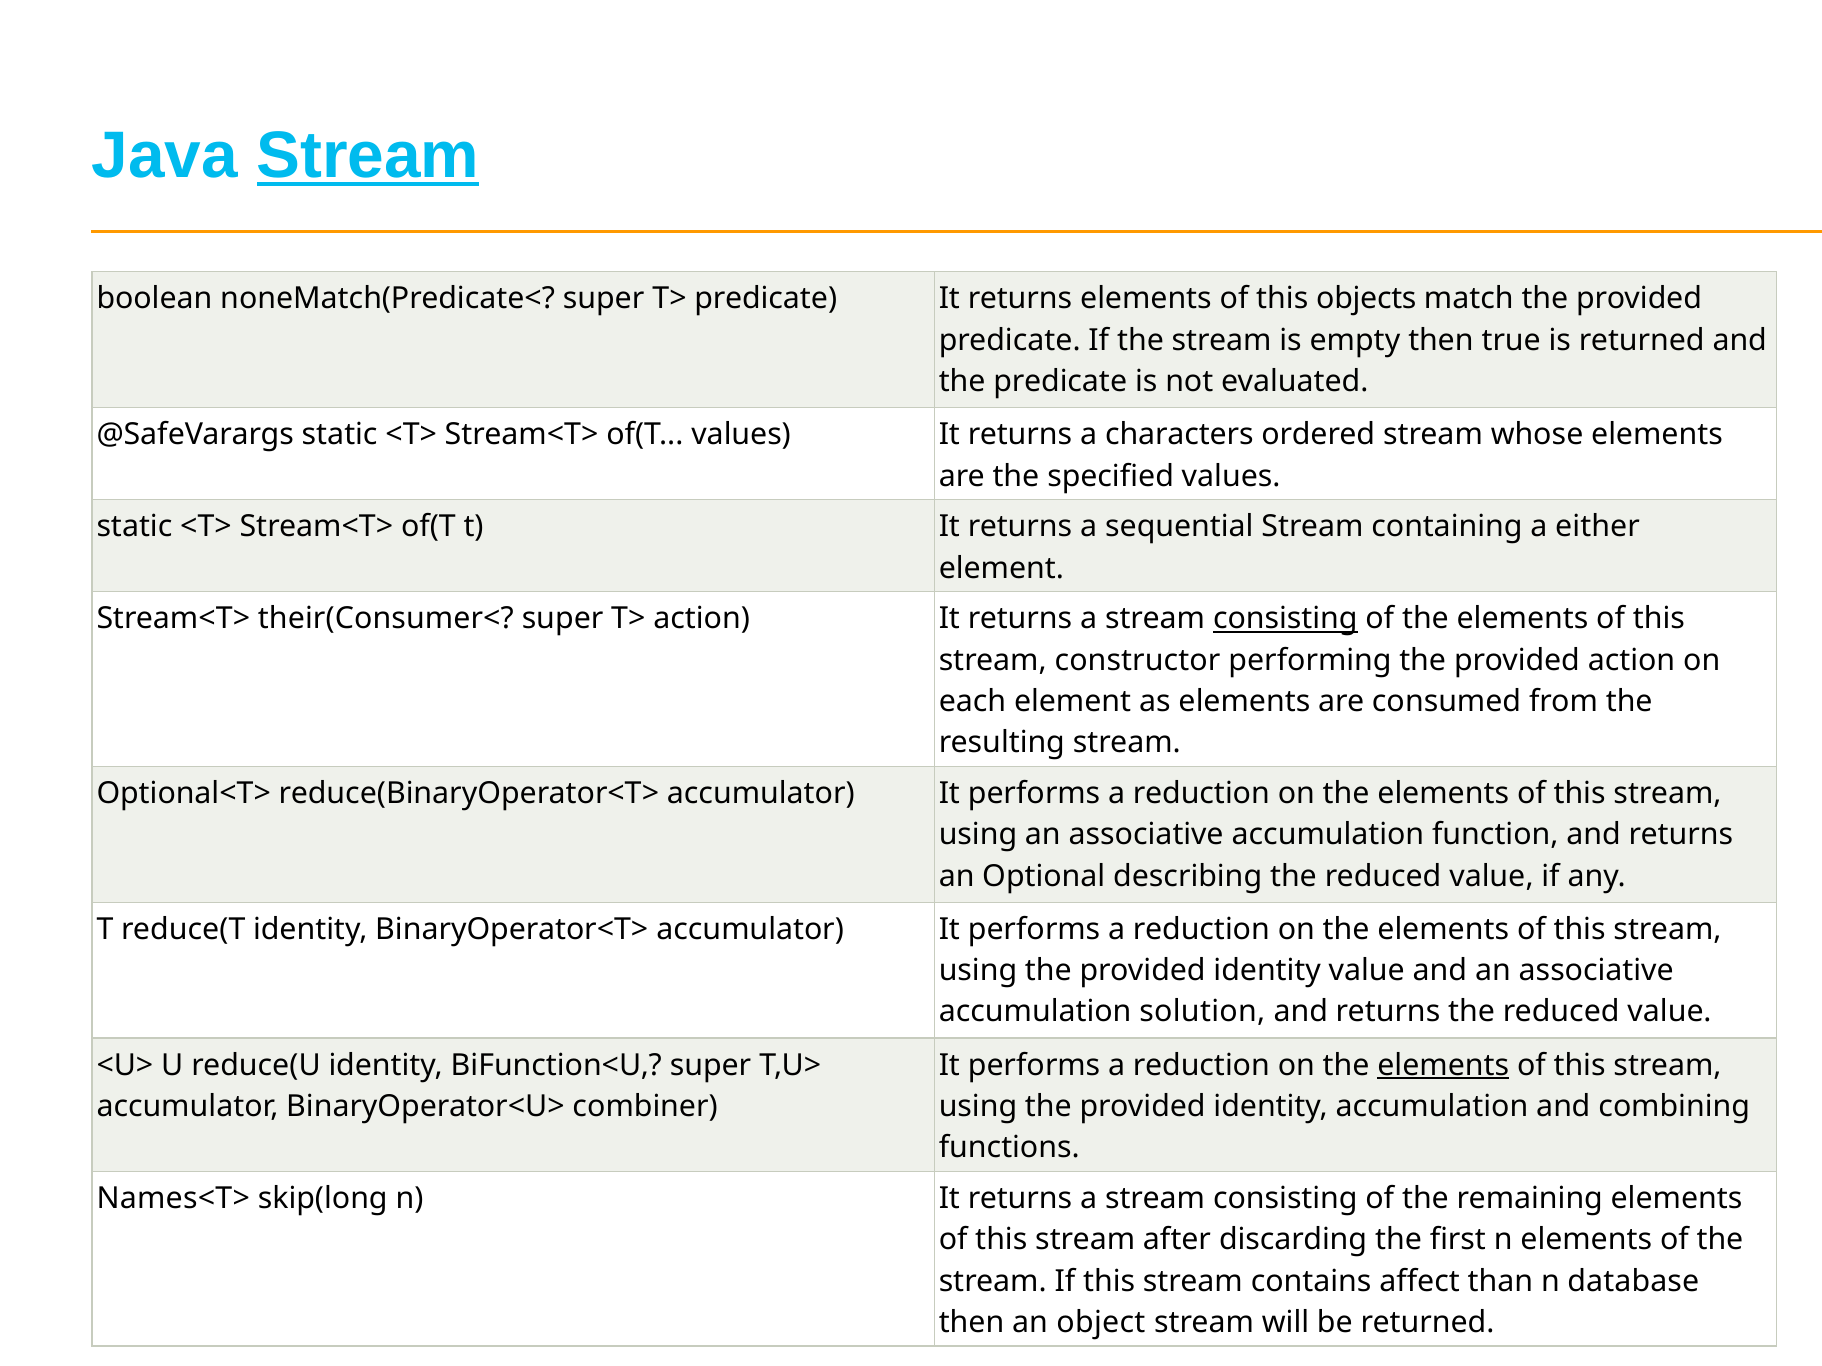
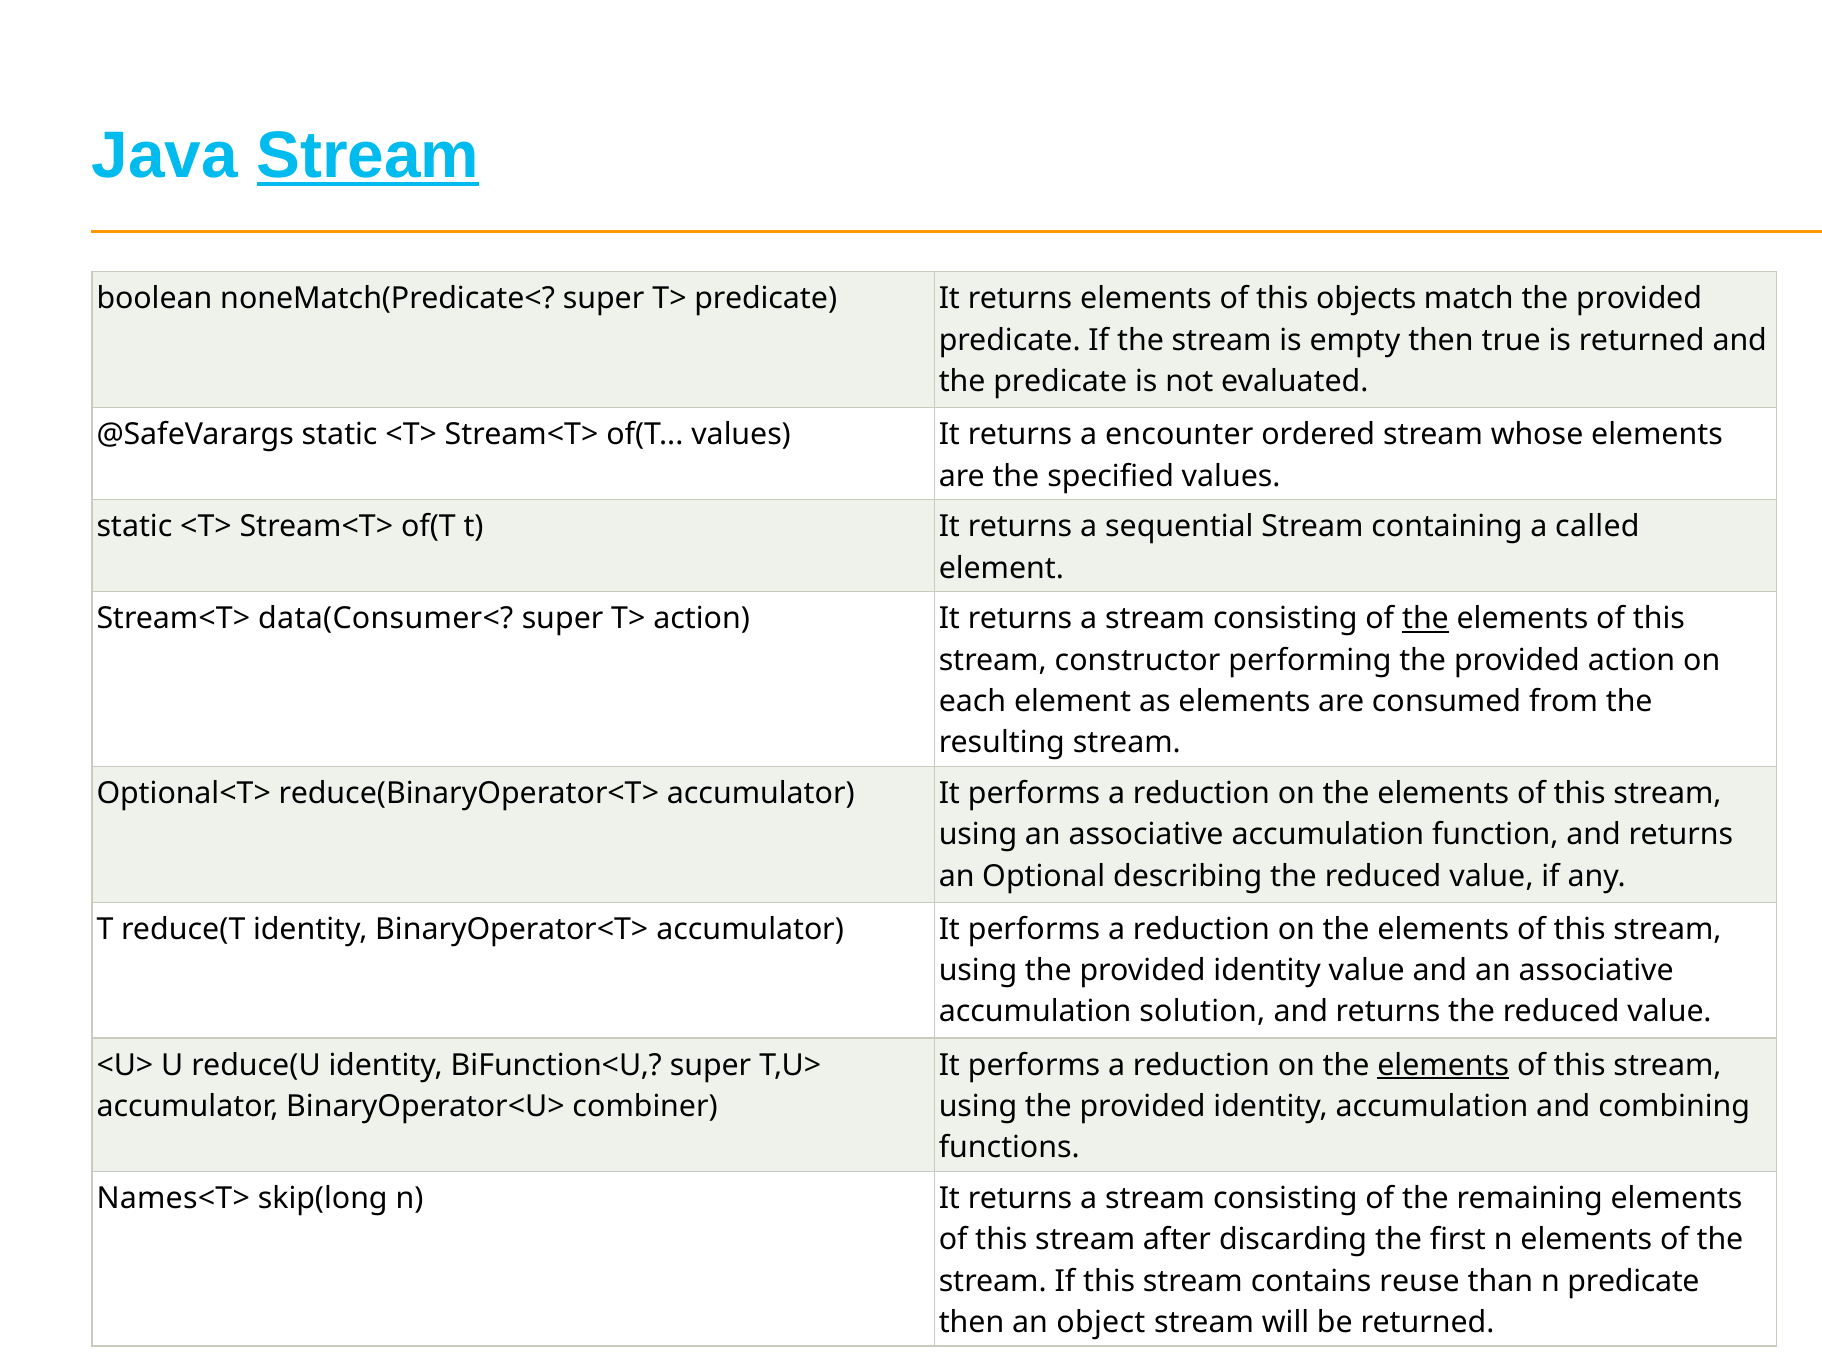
characters: characters -> encounter (1179, 435)
either: either -> called (1597, 527)
their(Consumer<: their(Consumer< -> data(Consumer< (386, 619)
consisting underline: present -> none (1285, 619)
the underline: none -> present (1426, 619)
affect: affect -> reuse (1420, 1282)
n database: database -> predicate (1634, 1282)
